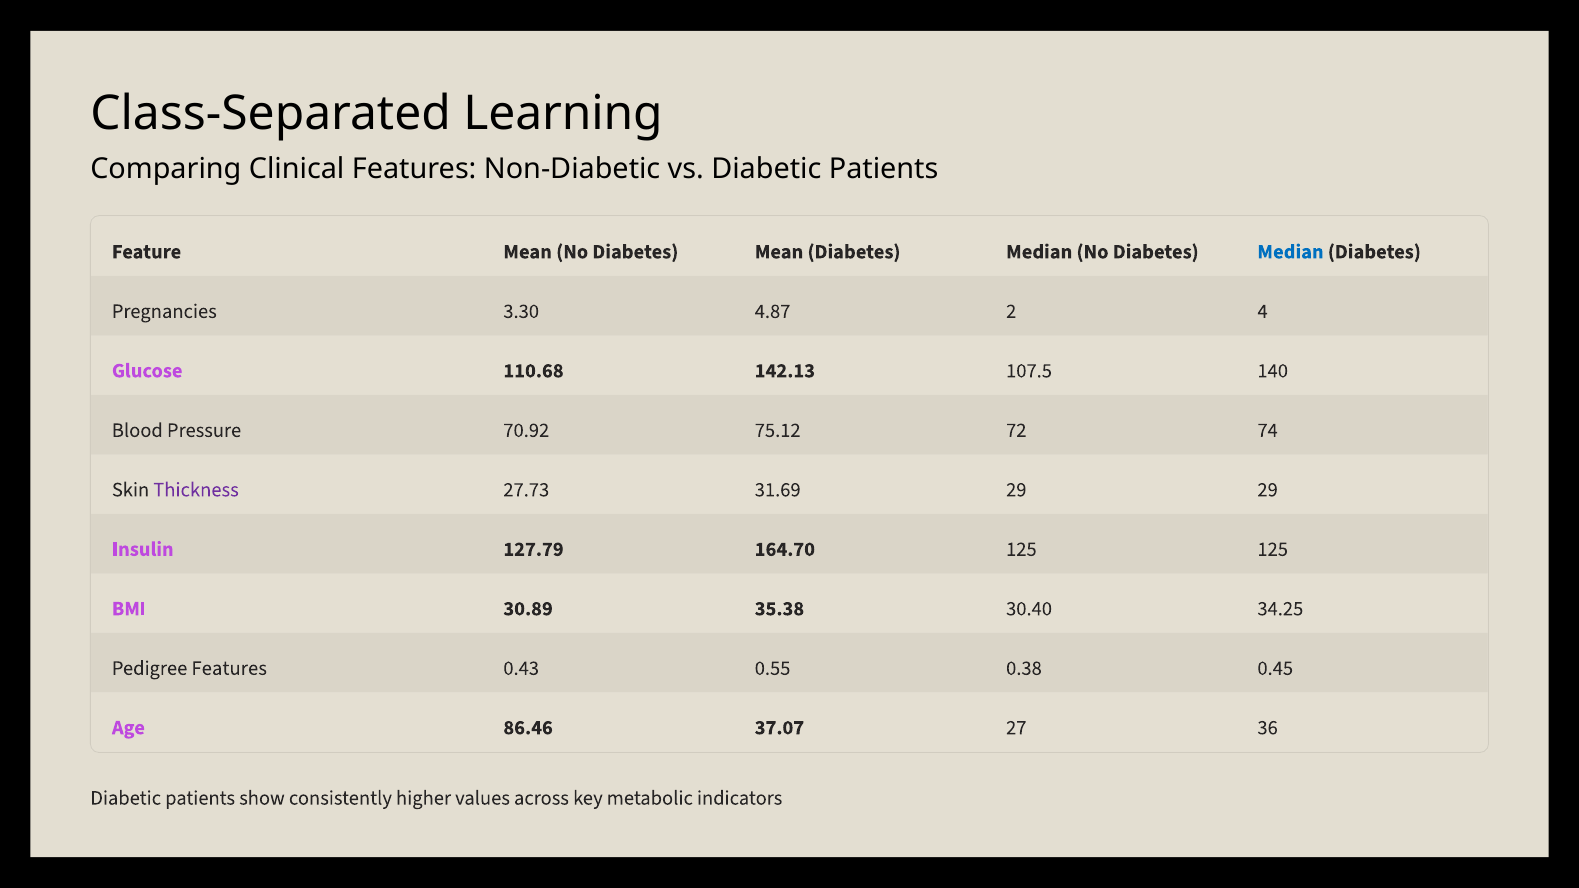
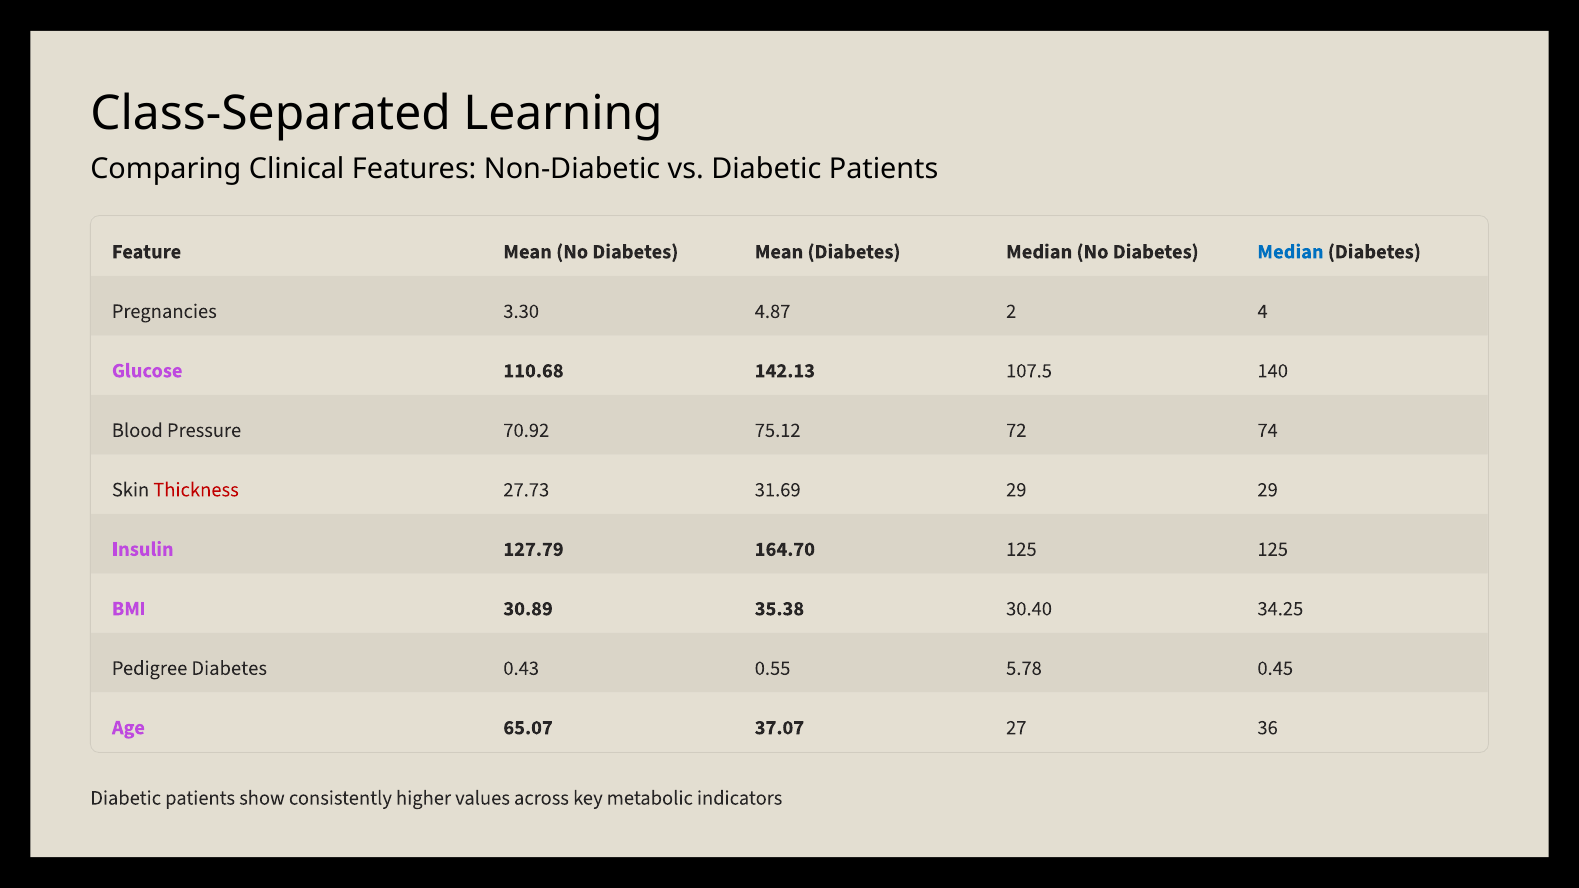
Thickness colour: purple -> red (196, 490)
Pedigree Features: Features -> Diabetes (229, 668)
0.38: 0.38 -> 5.78 (1024, 668)
86.46: 86.46 -> 65.07 (528, 728)
